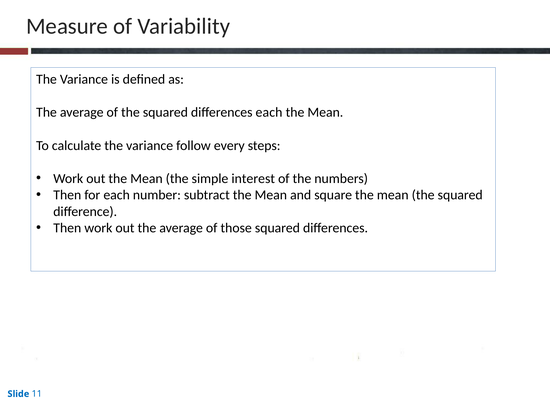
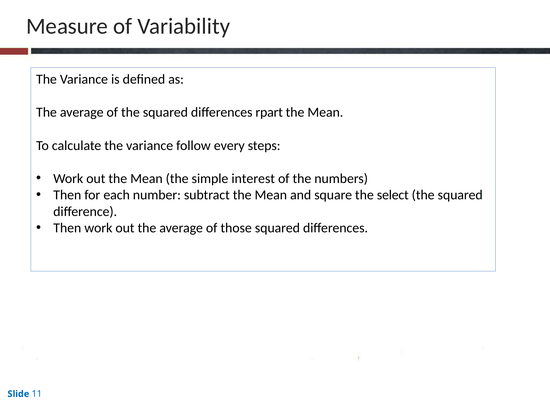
differences each: each -> rpart (269, 112)
square the mean: mean -> select (393, 195)
